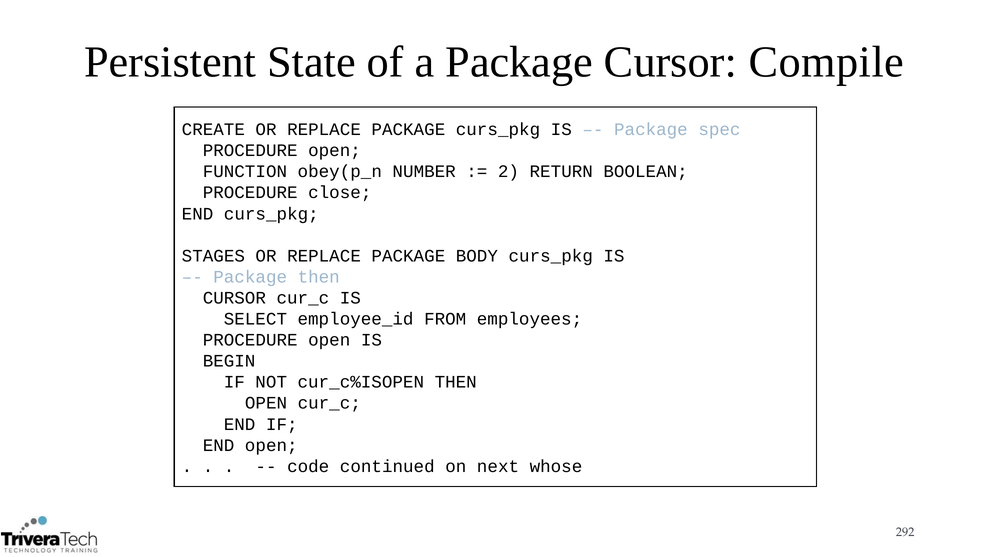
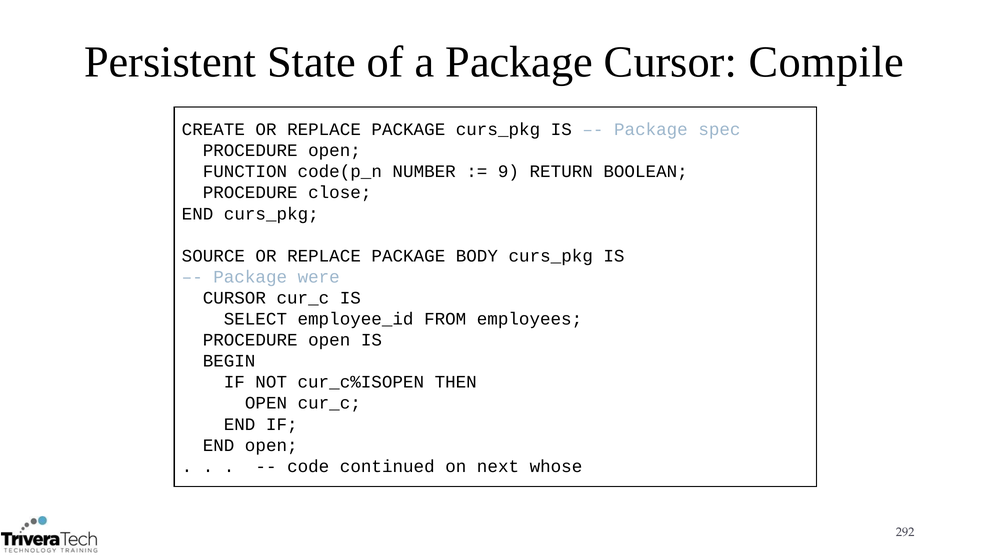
obey(p_n: obey(p_n -> code(p_n (340, 172)
2: 2 -> 9 (508, 172)
STAGES: STAGES -> SOURCE (213, 256)
Package then: then -> were (319, 277)
